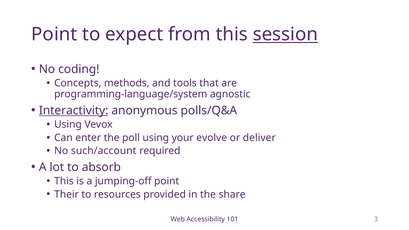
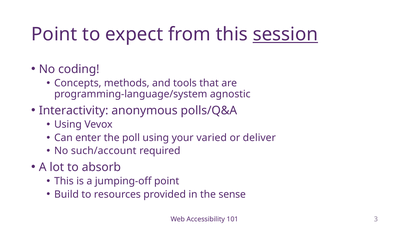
Interactivity underline: present -> none (74, 111)
evolve: evolve -> varied (212, 138)
Their: Their -> Build (66, 194)
share: share -> sense (232, 194)
